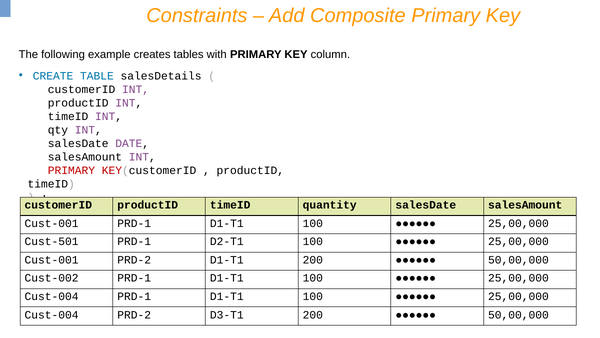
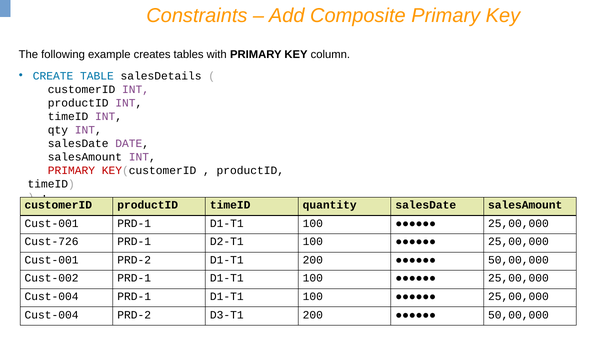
Cust-501: Cust-501 -> Cust-726 (52, 241)
